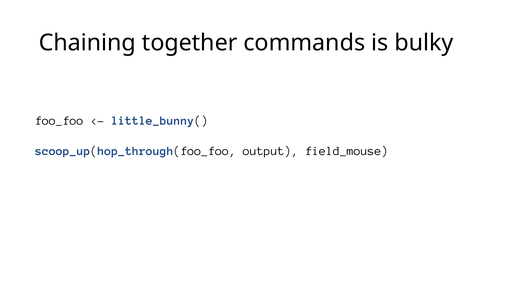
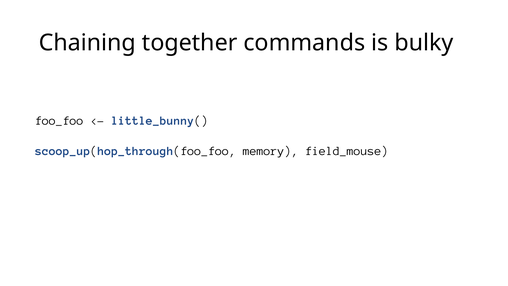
output: output -> memory (271, 151)
